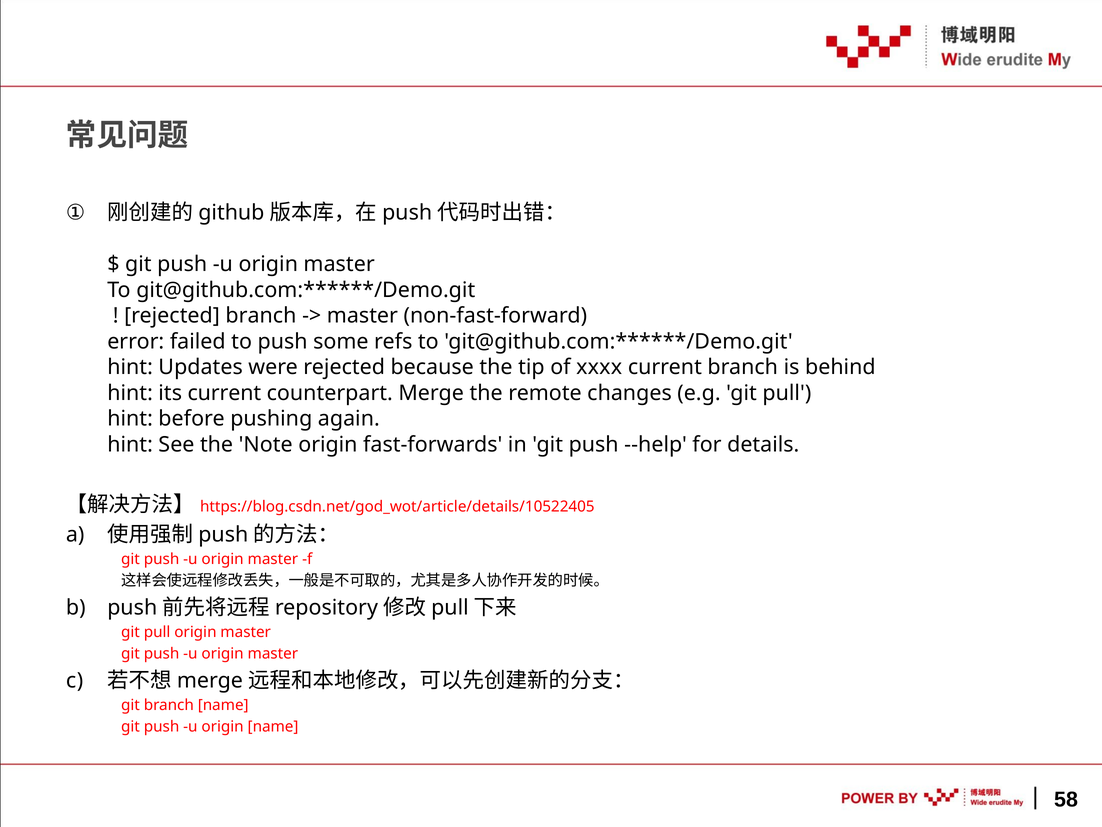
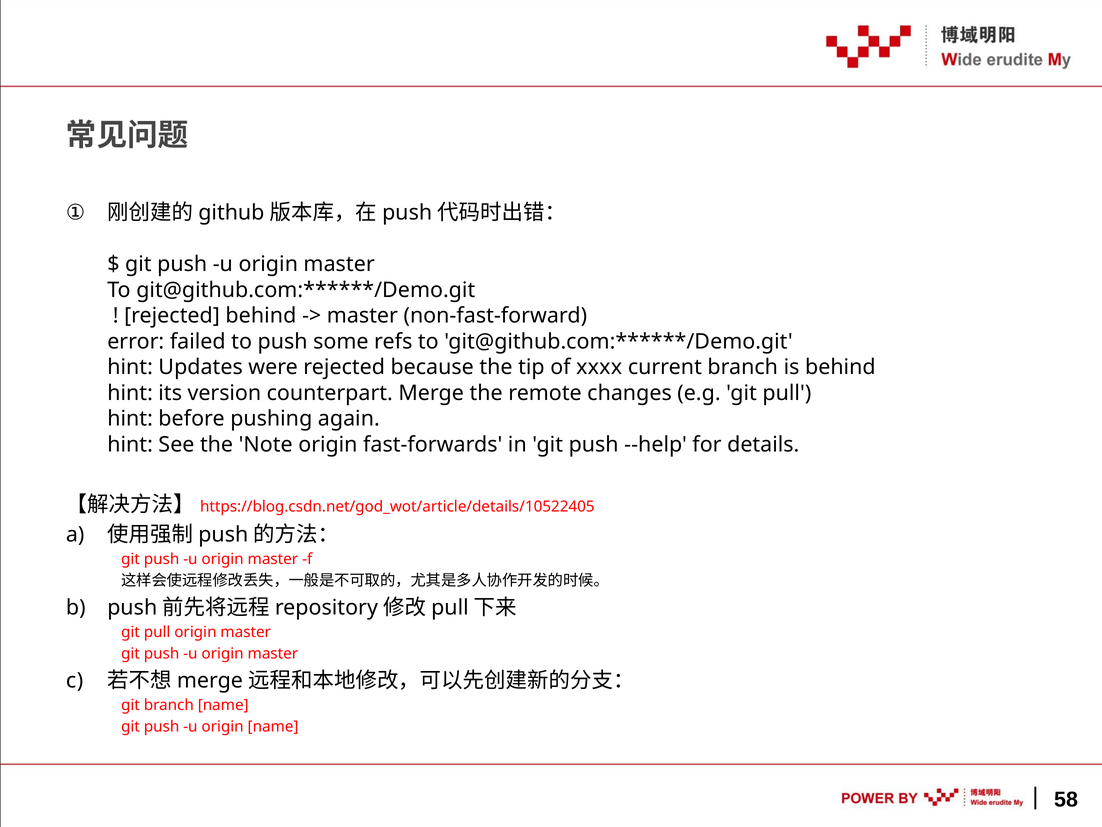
rejected branch: branch -> behind (261, 316)
its current: current -> version (224, 393)
